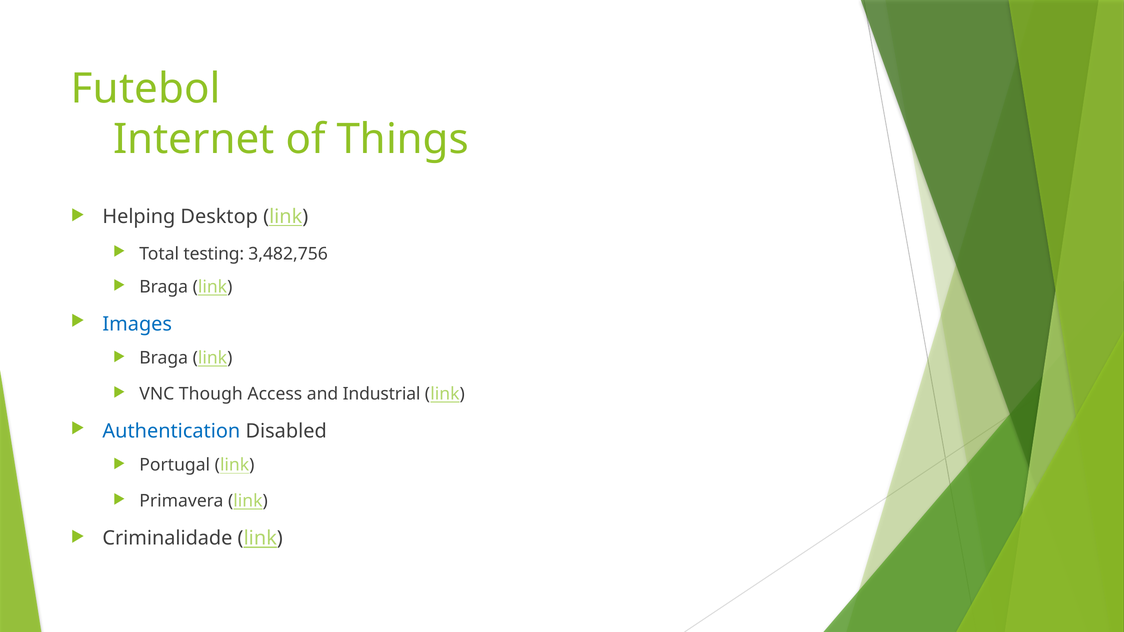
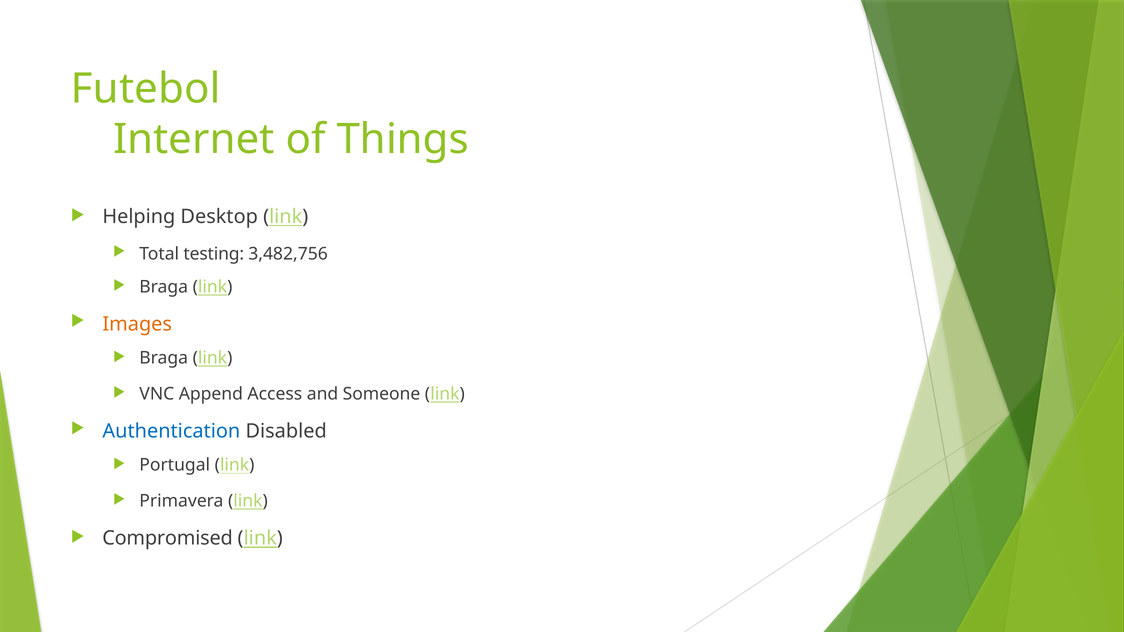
Images colour: blue -> orange (137, 324)
Though: Though -> Append (211, 394)
Industrial: Industrial -> Someone (382, 394)
Criminalidade: Criminalidade -> Compromised (168, 538)
